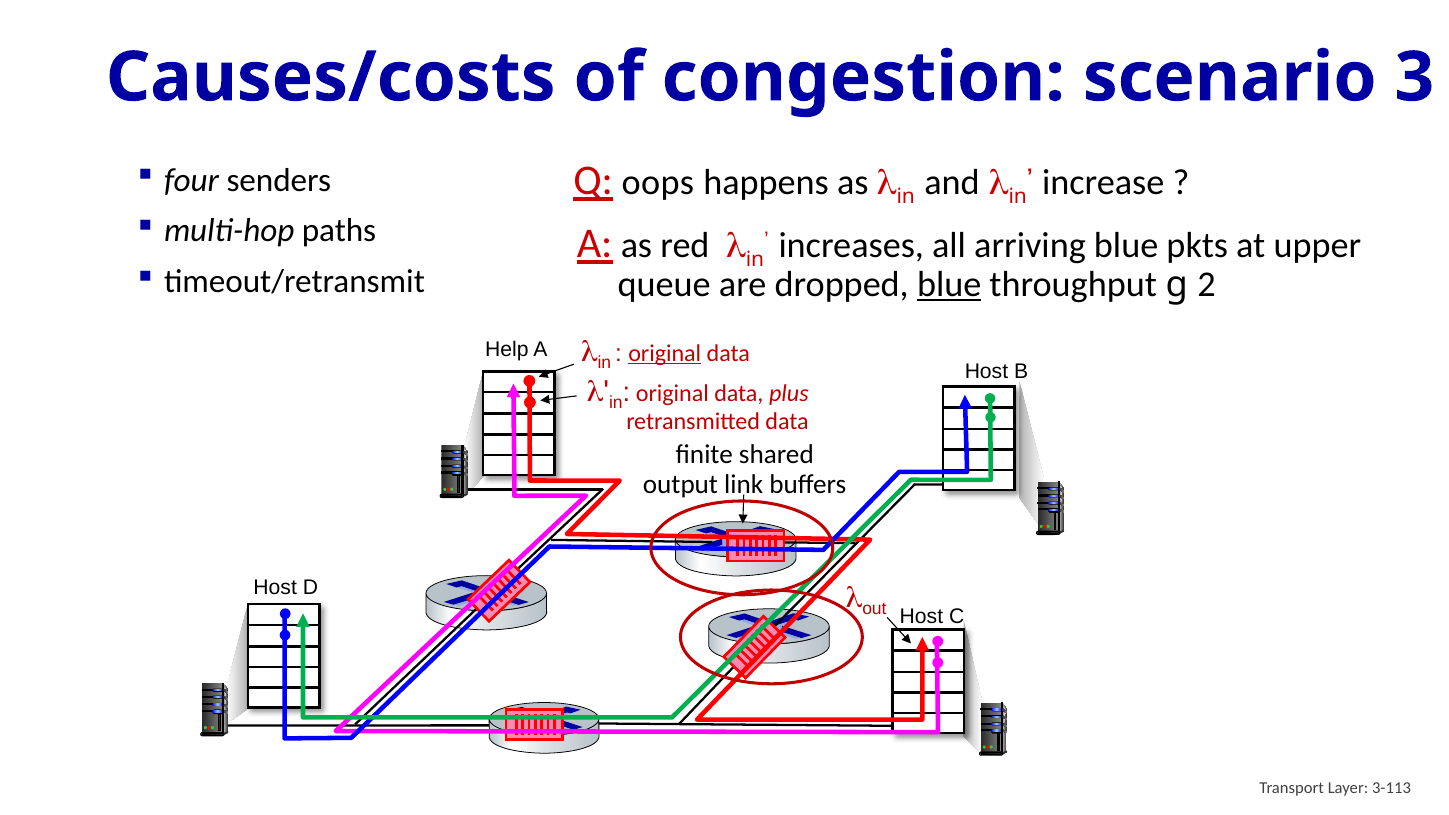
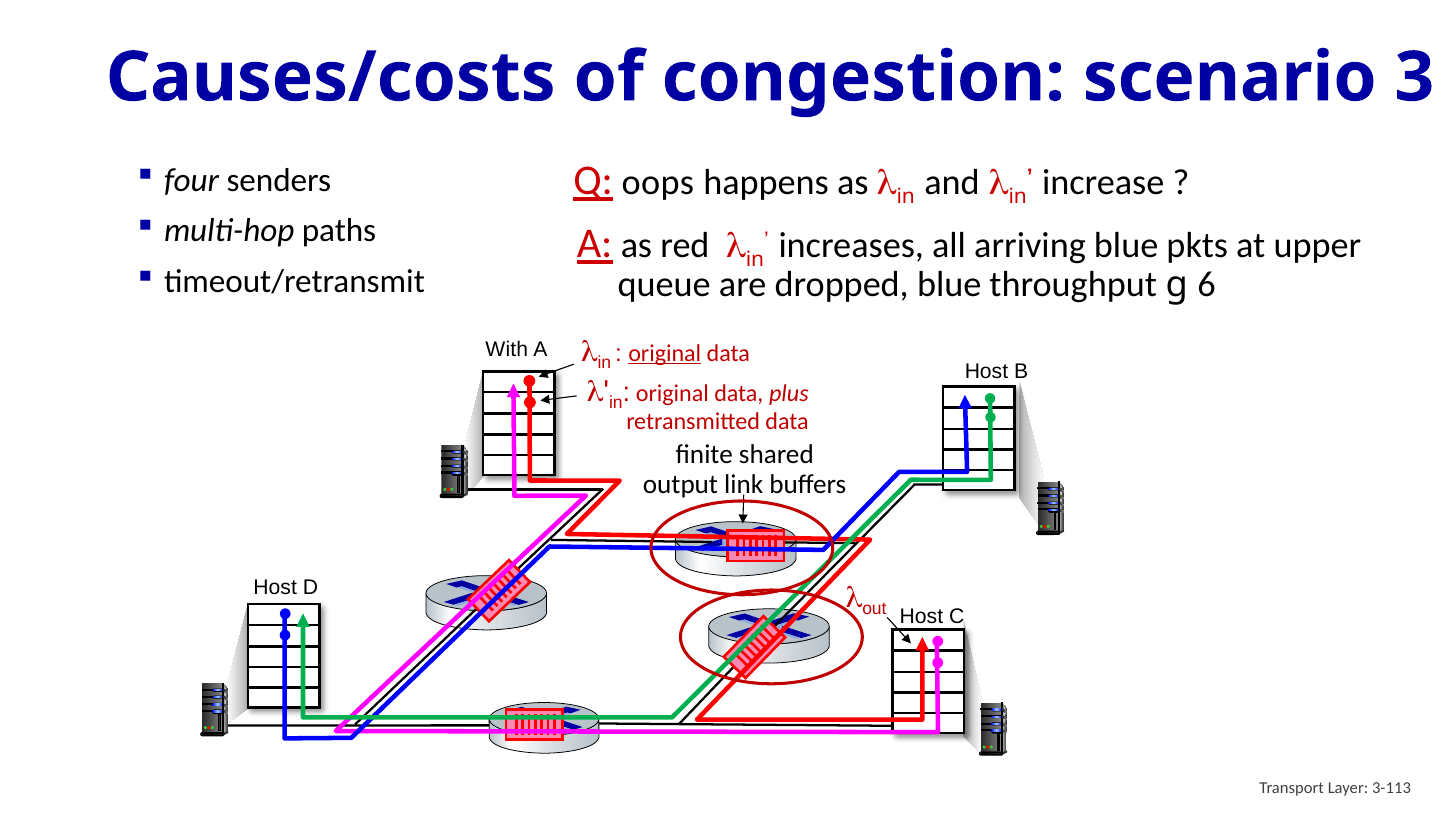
blue underline: present -> none (949, 285)
2: 2 -> 6 (1206, 285)
Help: Help -> With (507, 350)
